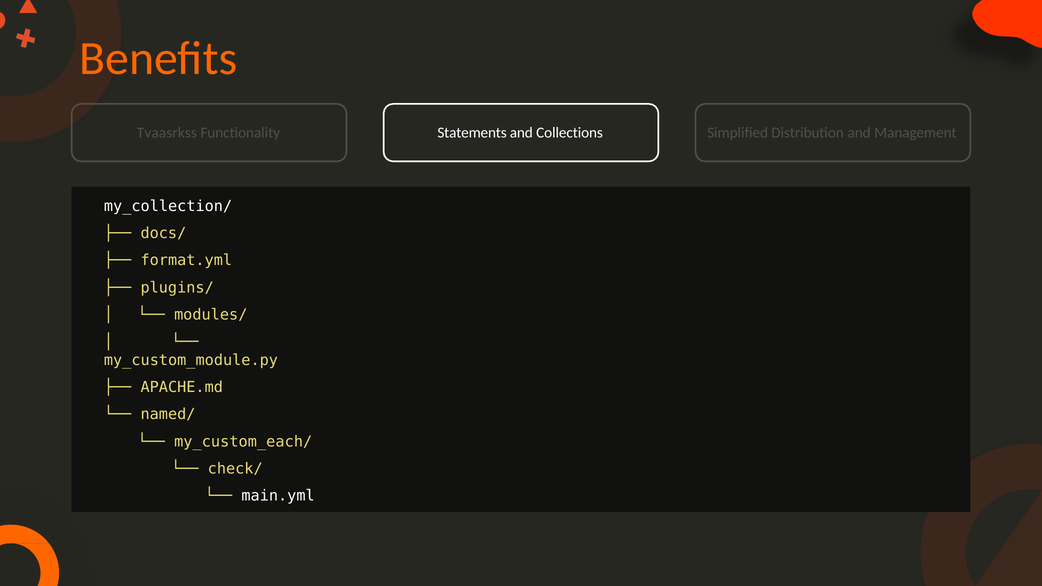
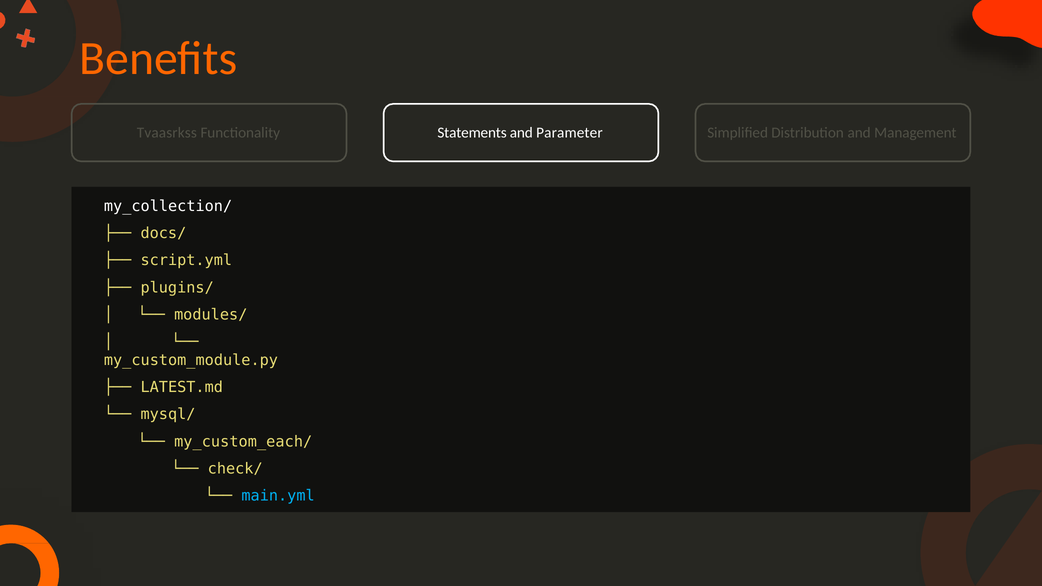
Collections: Collections -> Parameter (569, 133)
format.yml: format.yml -> script.yml (186, 260)
APACHE.md: APACHE.md -> LATEST.md (182, 387)
named/: named/ -> mysql/ (168, 414)
main.yml colour: white -> light blue (278, 496)
